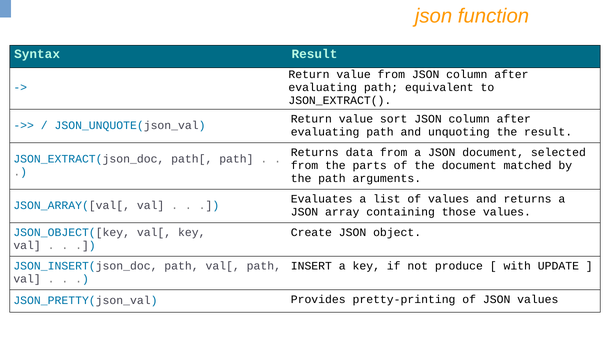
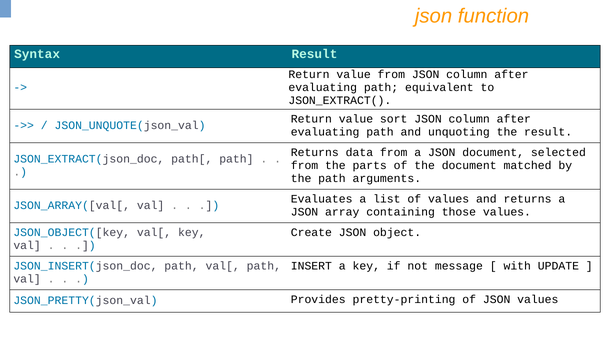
produce: produce -> message (459, 266)
